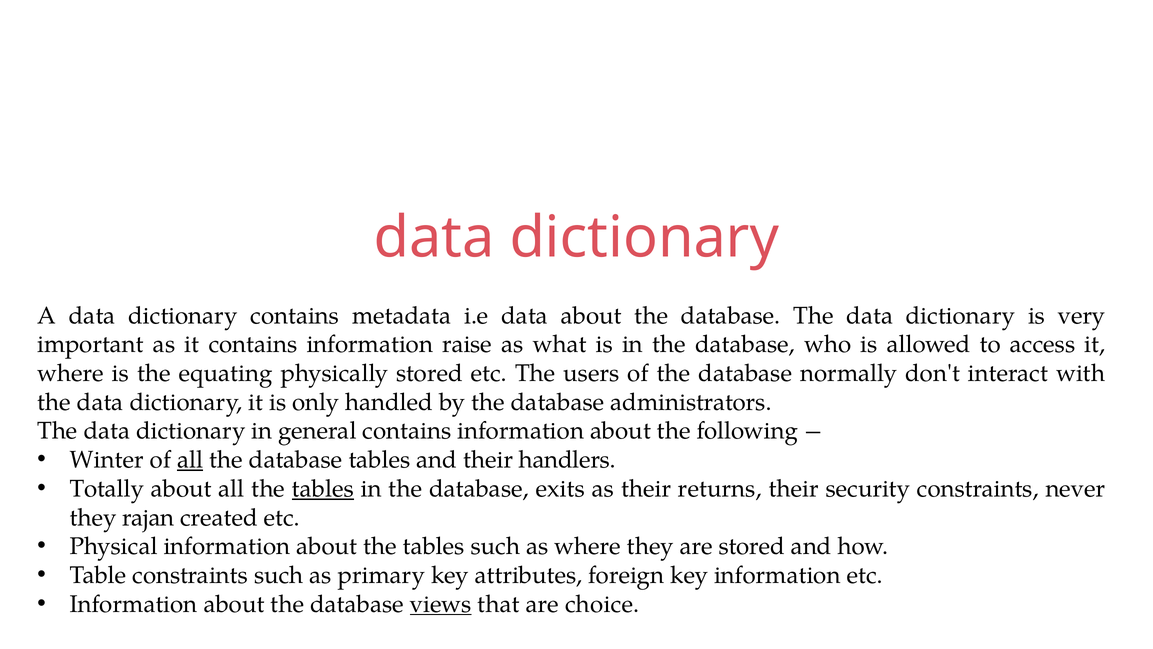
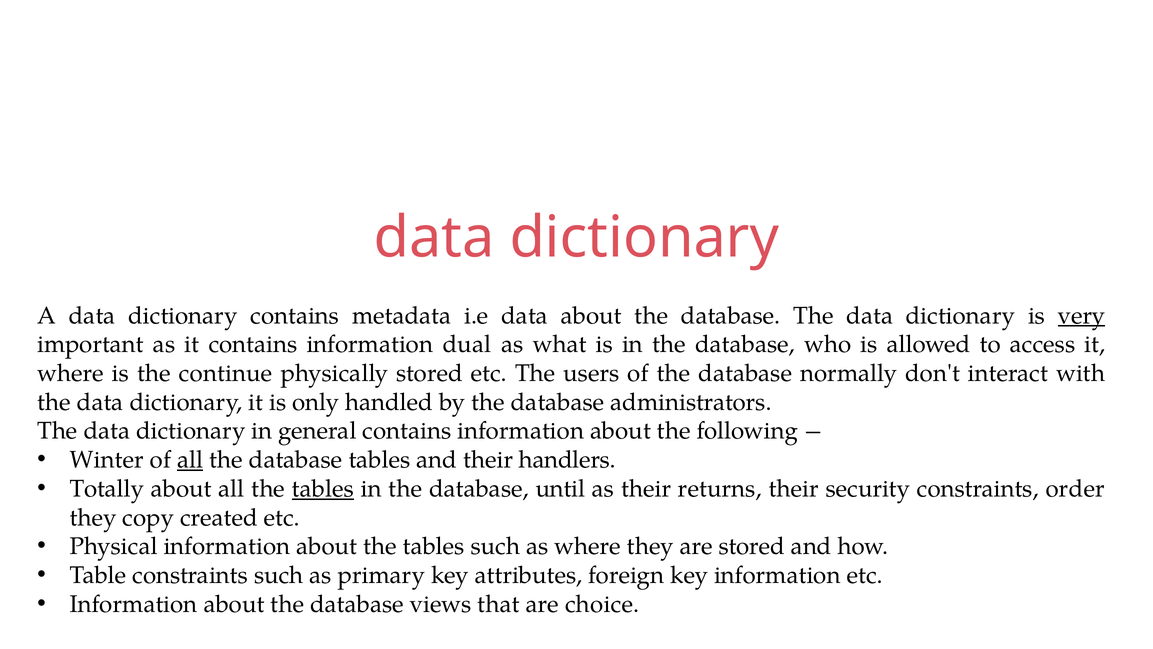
very underline: none -> present (1082, 315)
raise: raise -> dual (467, 344)
equating: equating -> continue (226, 373)
exits: exits -> until (560, 488)
never: never -> order (1075, 488)
rajan: rajan -> copy (148, 517)
views underline: present -> none (441, 604)
